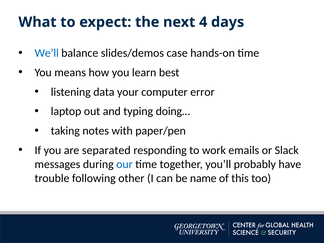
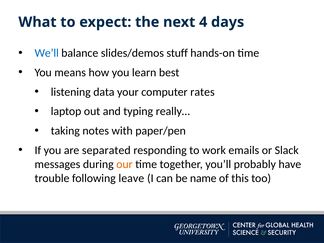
case: case -> stuff (177, 53)
error: error -> rates (202, 92)
doing…: doing… -> really… (173, 111)
our colour: blue -> orange (124, 164)
other: other -> leave (131, 178)
